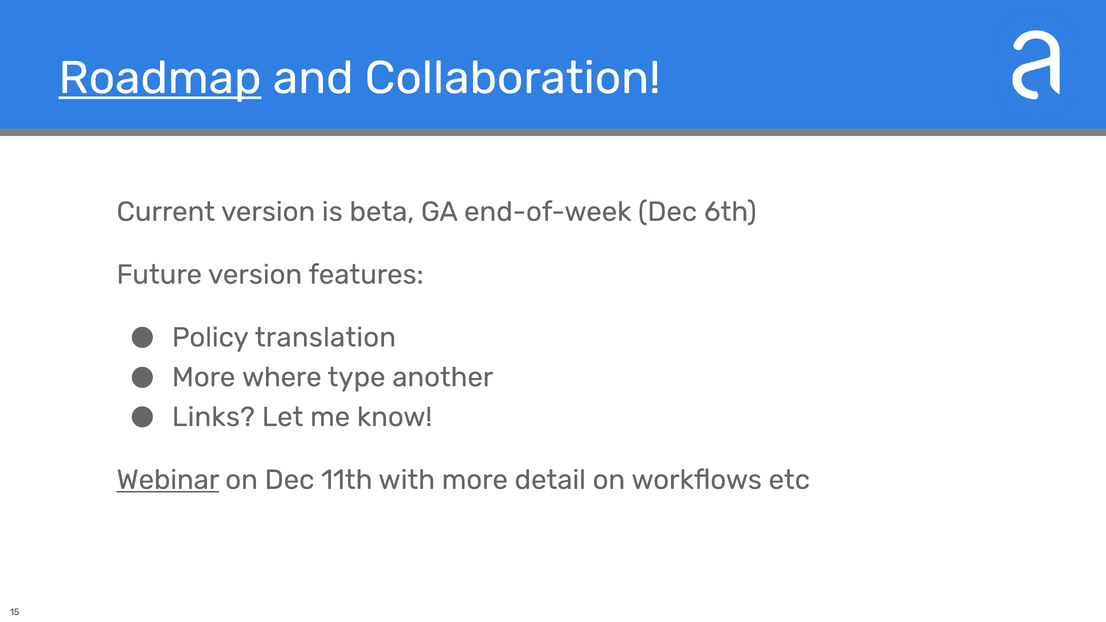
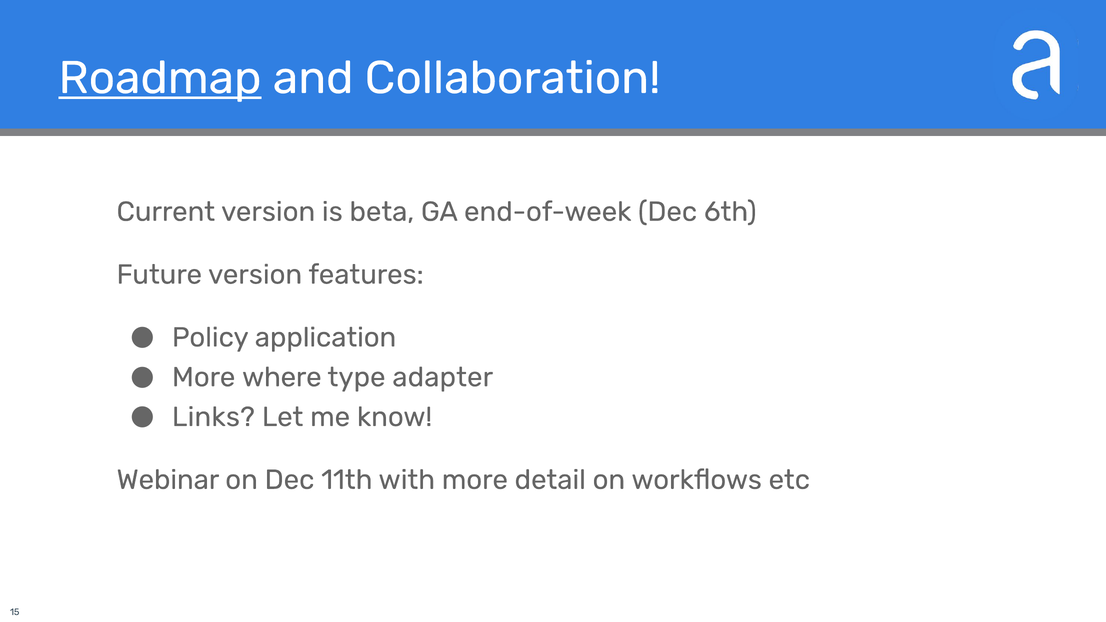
translation: translation -> application (326, 337)
another: another -> adapter (443, 377)
Webinar underline: present -> none (168, 480)
